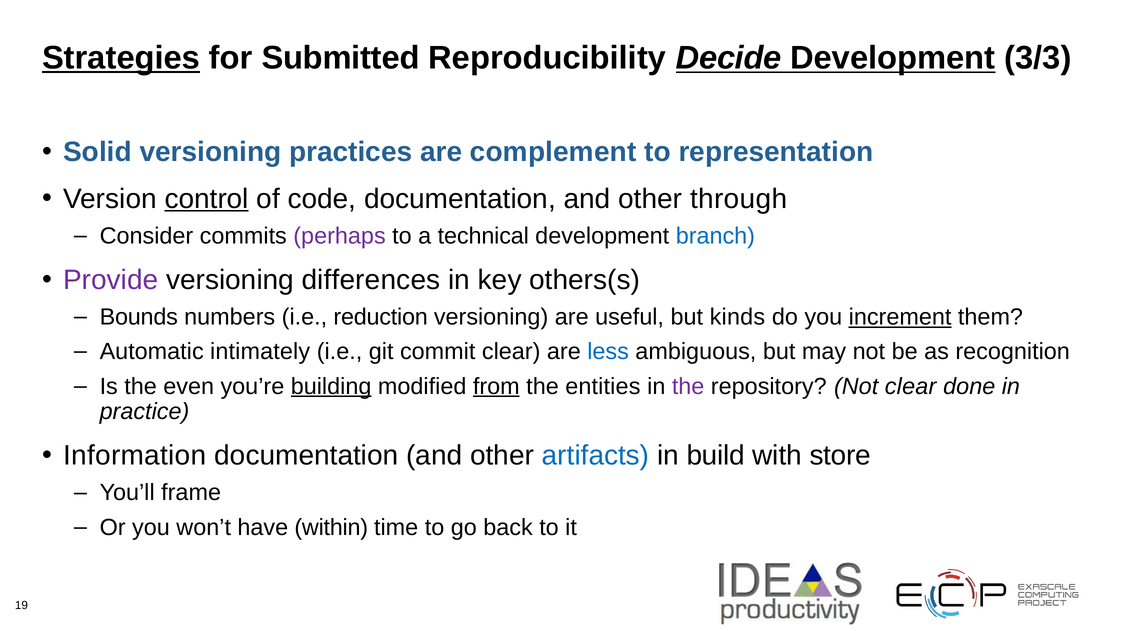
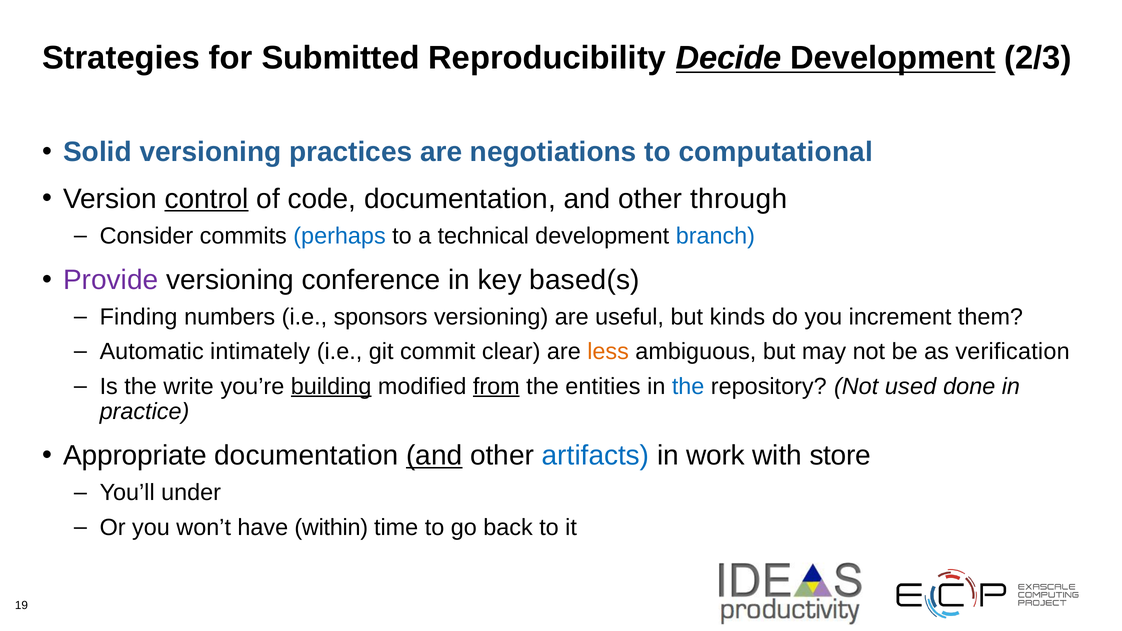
Strategies underline: present -> none (121, 58)
3/3: 3/3 -> 2/3 (1038, 58)
complement: complement -> negotiations (553, 152)
representation: representation -> computational (776, 152)
perhaps colour: purple -> blue (340, 236)
differences: differences -> conference (371, 280)
others(s: others(s -> based(s (585, 280)
Bounds: Bounds -> Finding (139, 317)
reduction: reduction -> sponsors (381, 317)
increment underline: present -> none (900, 317)
less colour: blue -> orange (608, 352)
recognition: recognition -> verification (1013, 352)
even: even -> write (189, 386)
the colour: purple -> blue (688, 386)
Not clear: clear -> used (911, 386)
Information: Information -> Appropriate (135, 456)
and underline: none -> present (434, 456)
build: build -> work (716, 456)
frame: frame -> under (191, 493)
